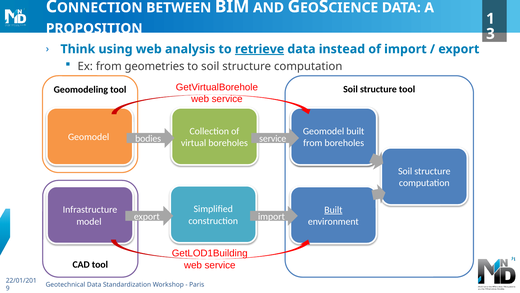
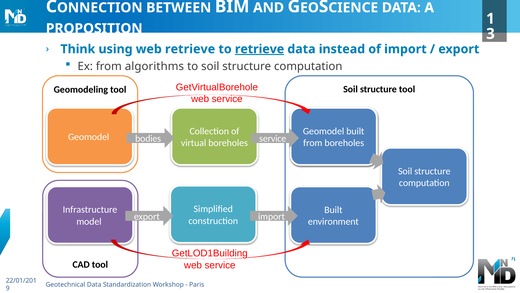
web analysis: analysis -> retrieve (190, 49)
geometries: geometries -> algorithms (154, 66)
Built underline: present -> none (333, 209)
